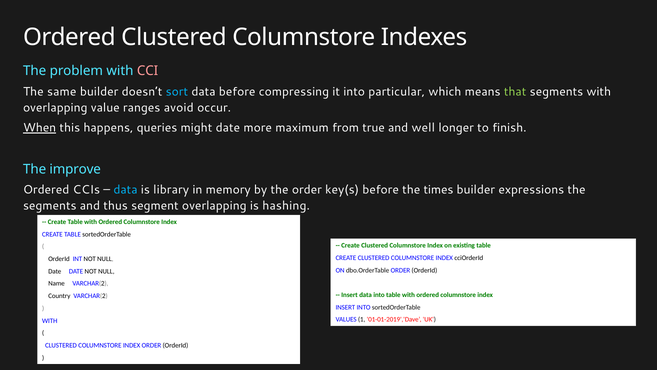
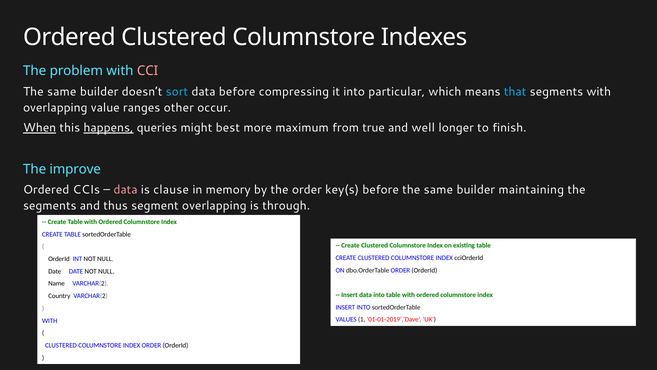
that colour: light green -> light blue (515, 92)
avoid: avoid -> other (179, 108)
happens underline: none -> present (108, 128)
might date: date -> best (228, 128)
data colour: light blue -> pink (126, 190)
library: library -> clause (171, 190)
before the times: times -> same (438, 190)
expressions: expressions -> maintaining (531, 190)
hashing: hashing -> through (286, 206)
